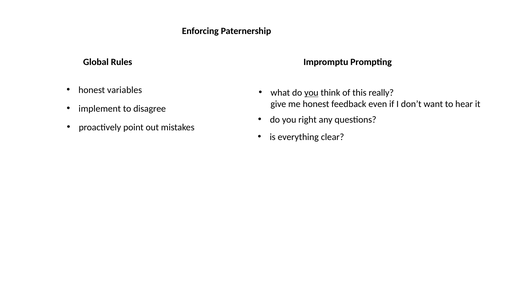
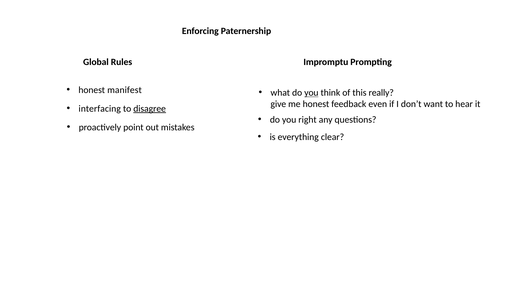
variables: variables -> manifest (125, 90)
implement: implement -> interfacing (100, 109)
disagree underline: none -> present (150, 109)
